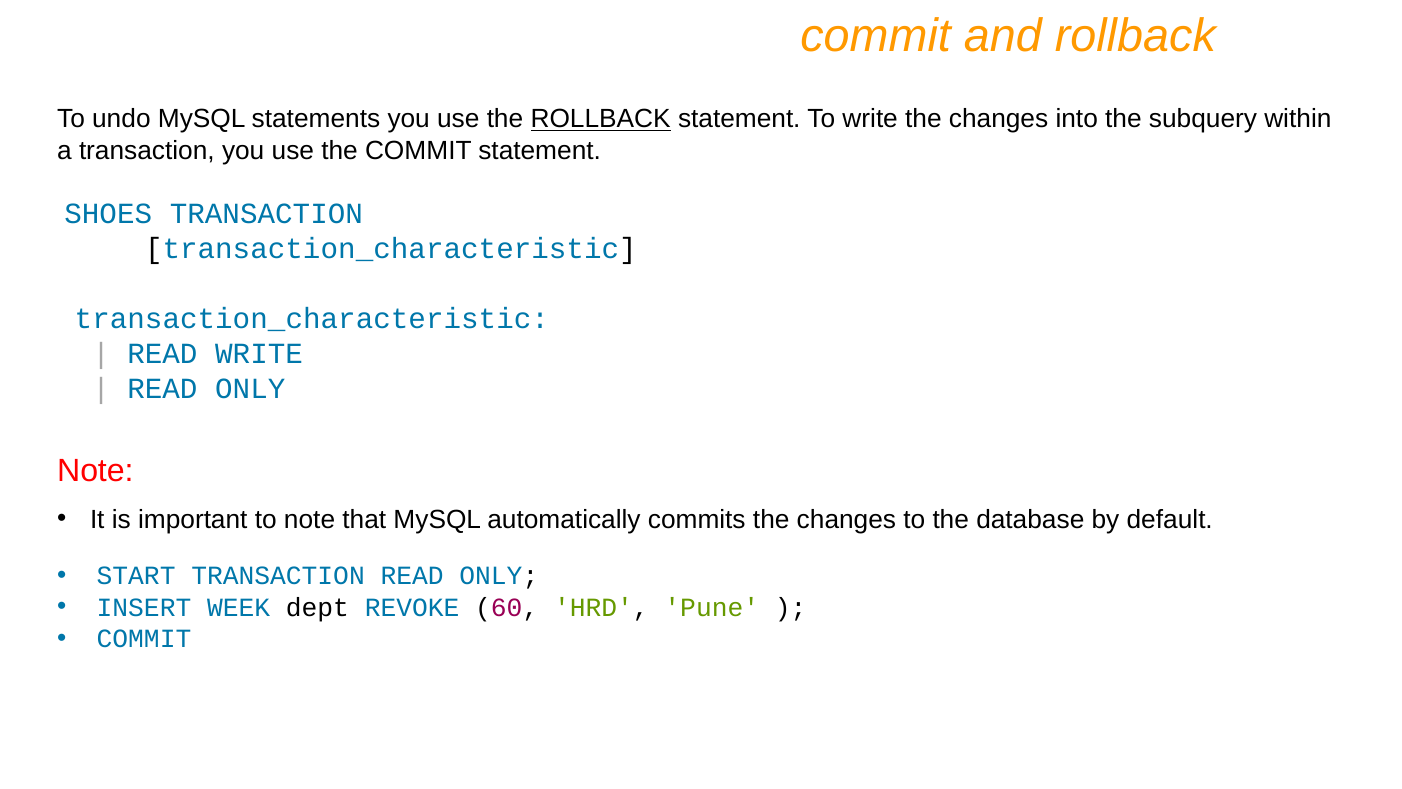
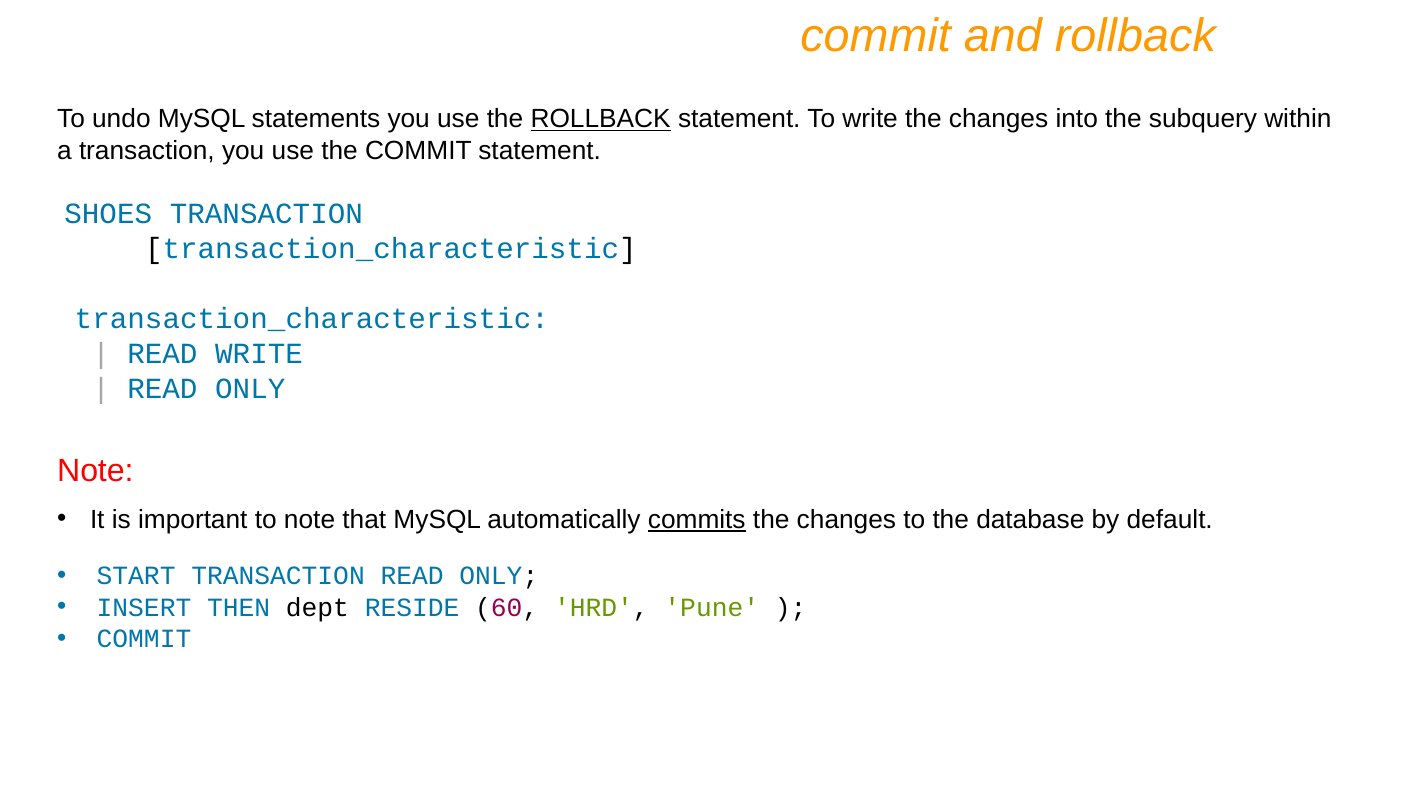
commits underline: none -> present (697, 519)
WEEK: WEEK -> THEN (239, 607)
REVOKE: REVOKE -> RESIDE (412, 607)
